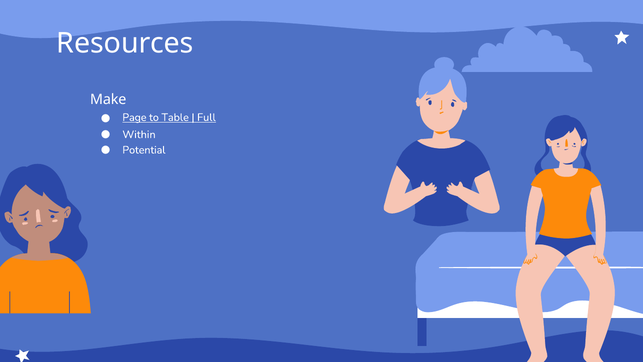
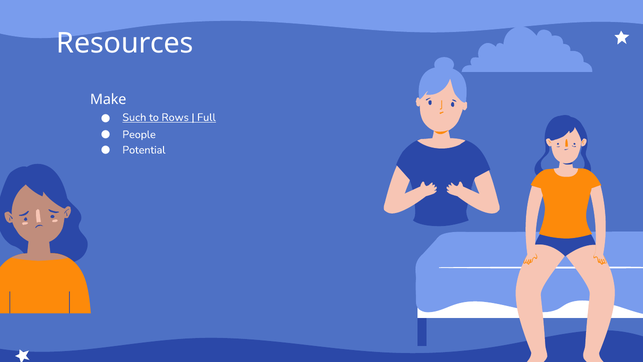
Page: Page -> Such (134, 117)
Table: Table -> Rows (175, 117)
Within: Within -> People (139, 134)
